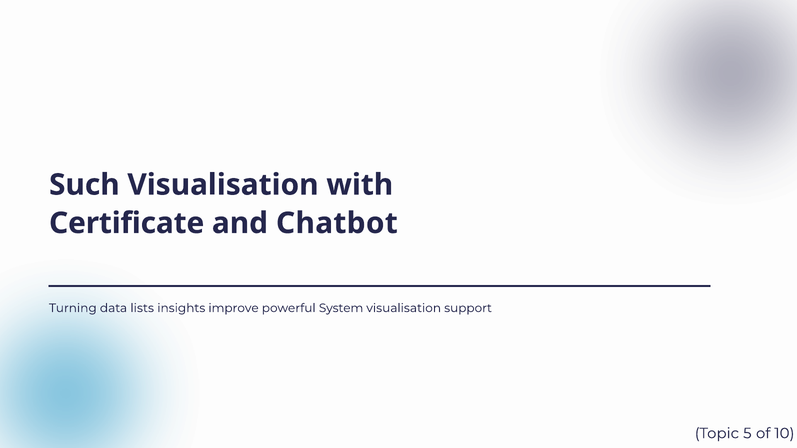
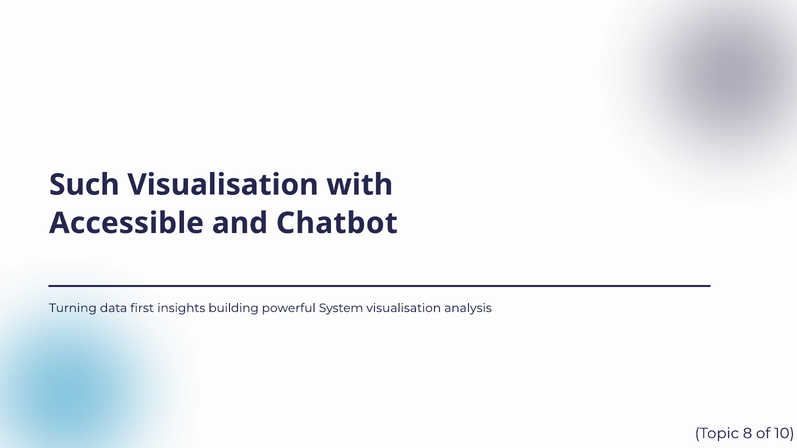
Certificate: Certificate -> Accessible (126, 223)
lists: lists -> first (142, 308)
improve: improve -> building (234, 308)
support: support -> analysis (468, 308)
5: 5 -> 8 (748, 434)
